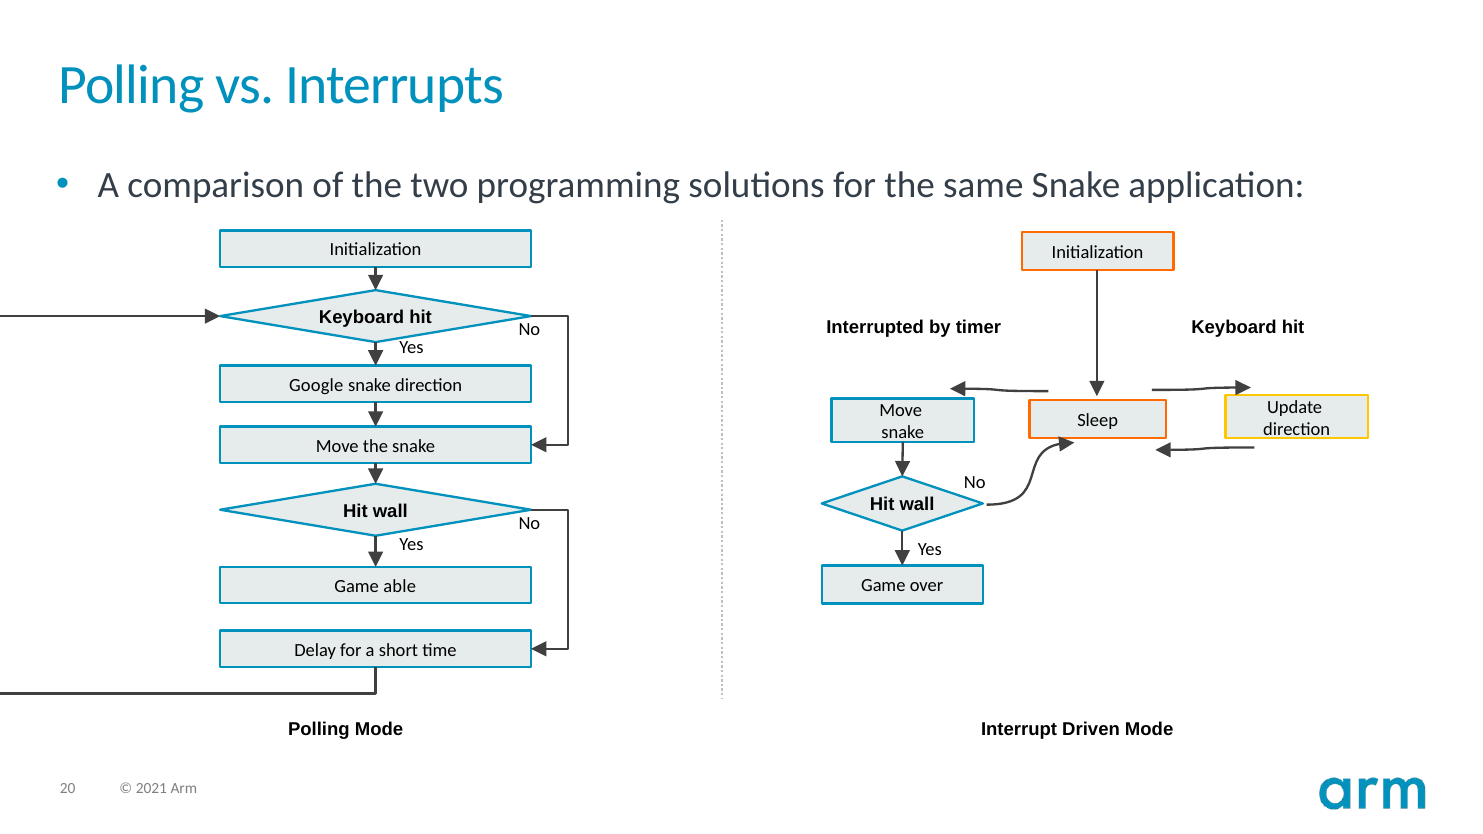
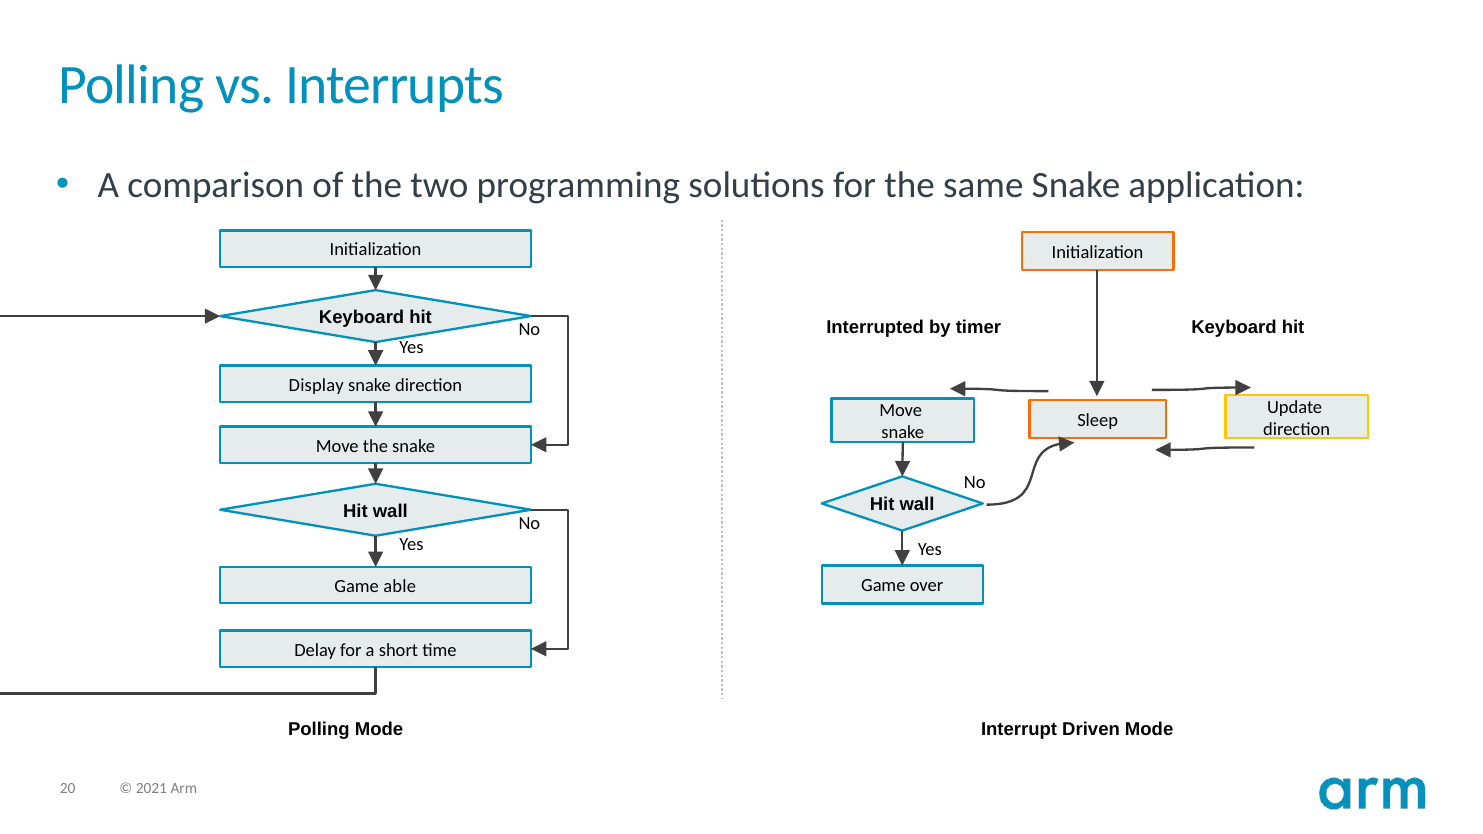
Google: Google -> Display (316, 385)
